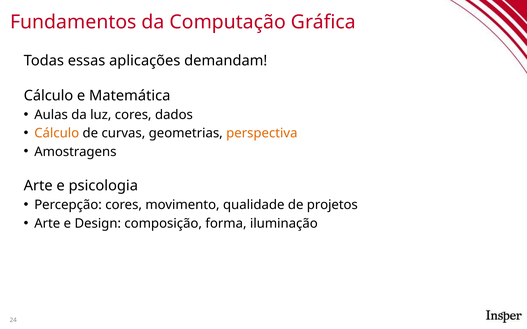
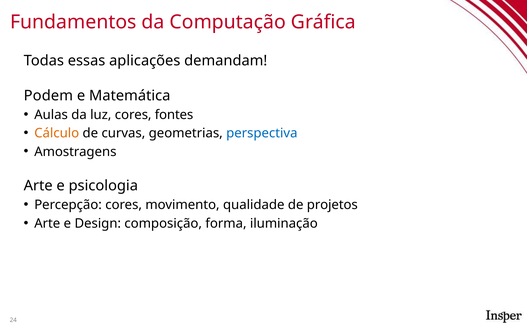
Cálculo: Cálculo -> Podem (48, 96)
dados: dados -> fontes (174, 115)
perspectiva colour: orange -> blue (262, 133)
